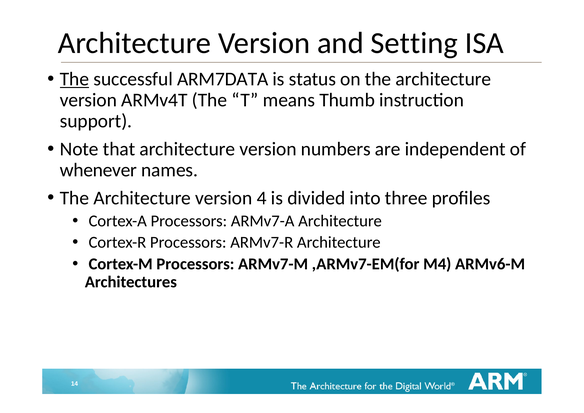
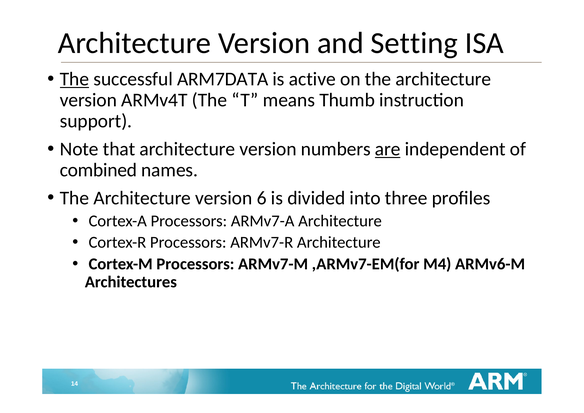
status: status -> active (312, 79)
are underline: none -> present (388, 149)
whenever: whenever -> combined (98, 170)
4: 4 -> 6 (262, 198)
